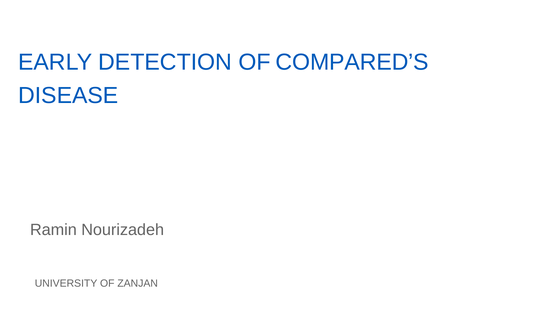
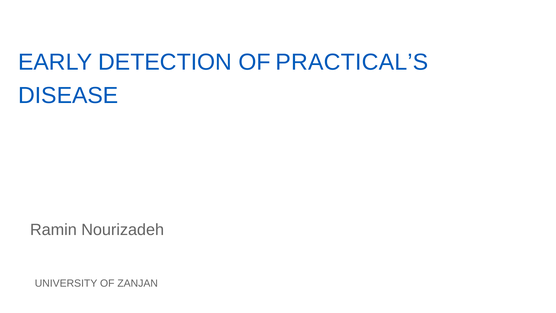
COMPARED’S: COMPARED’S -> PRACTICAL’S (352, 62)
